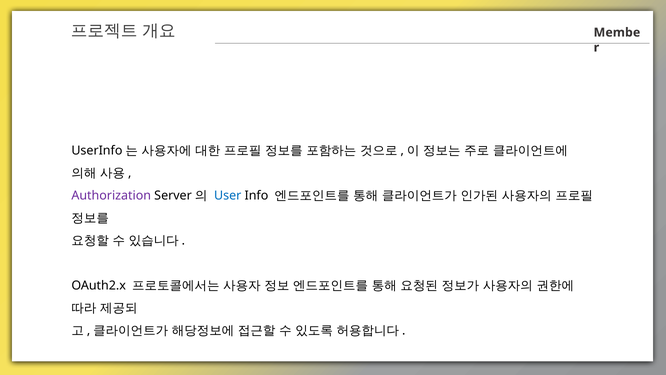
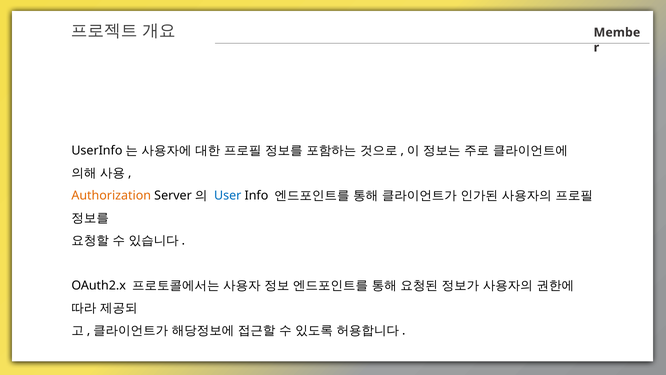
Authorization colour: purple -> orange (111, 195)
